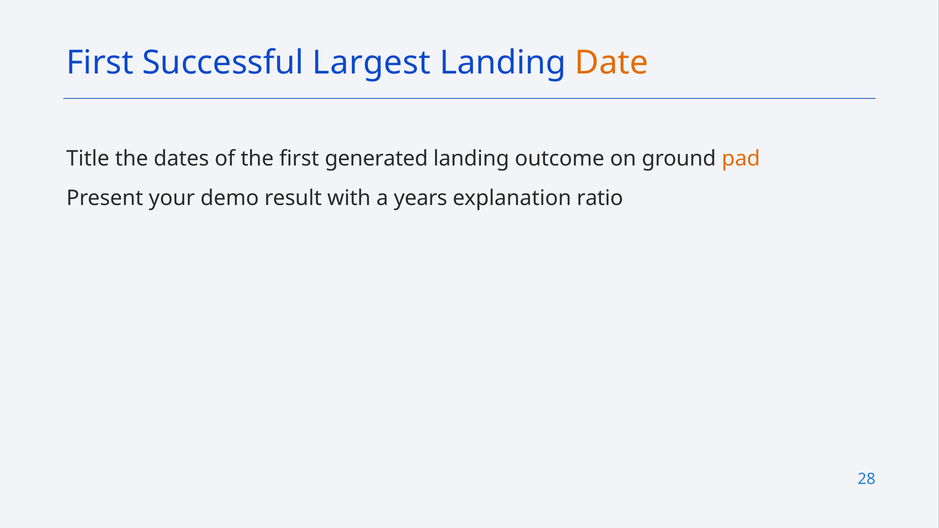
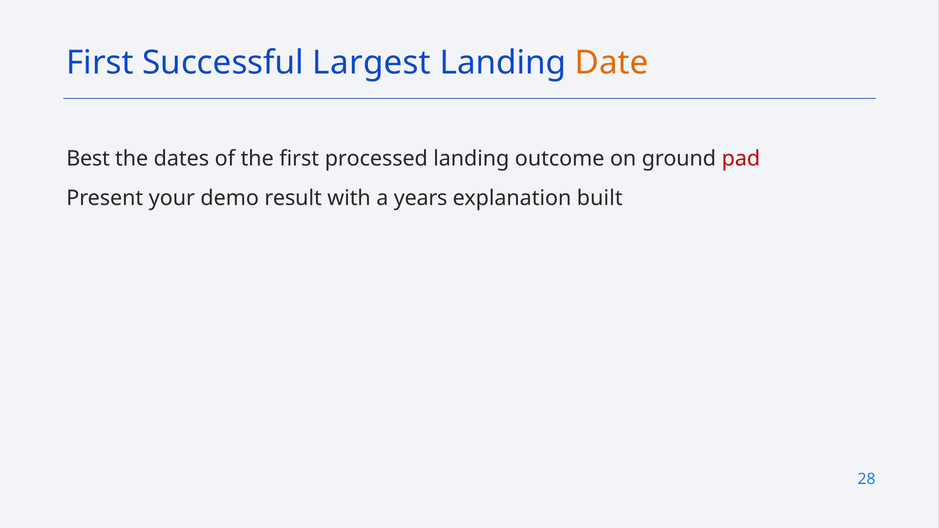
Title: Title -> Best (88, 159)
generated: generated -> processed (376, 159)
pad colour: orange -> red (741, 159)
ratio: ratio -> built (600, 198)
